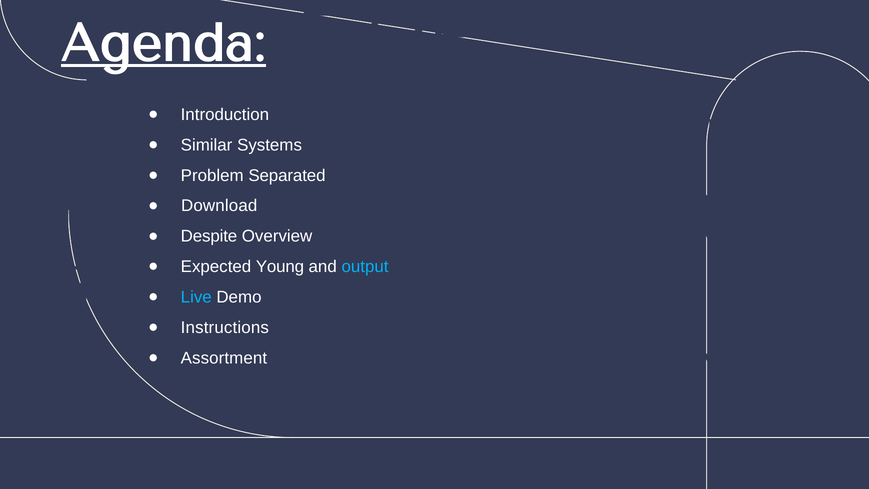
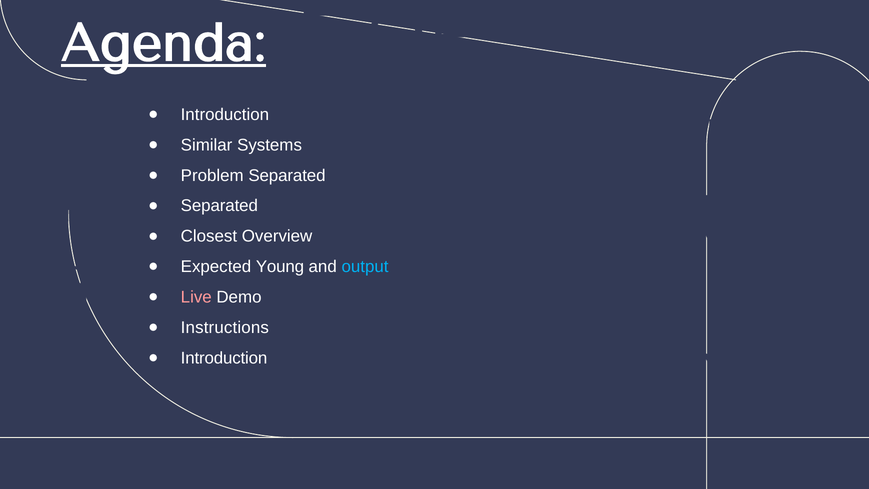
Download: Download -> Separated (219, 206)
Despite: Despite -> Closest (209, 236)
Live colour: light blue -> pink (196, 297)
Assortment: Assortment -> Introduction (224, 358)
